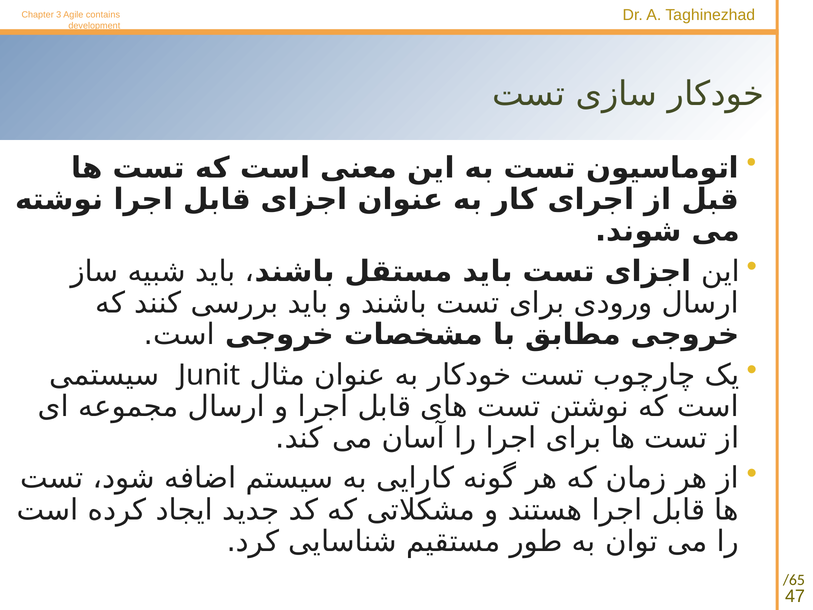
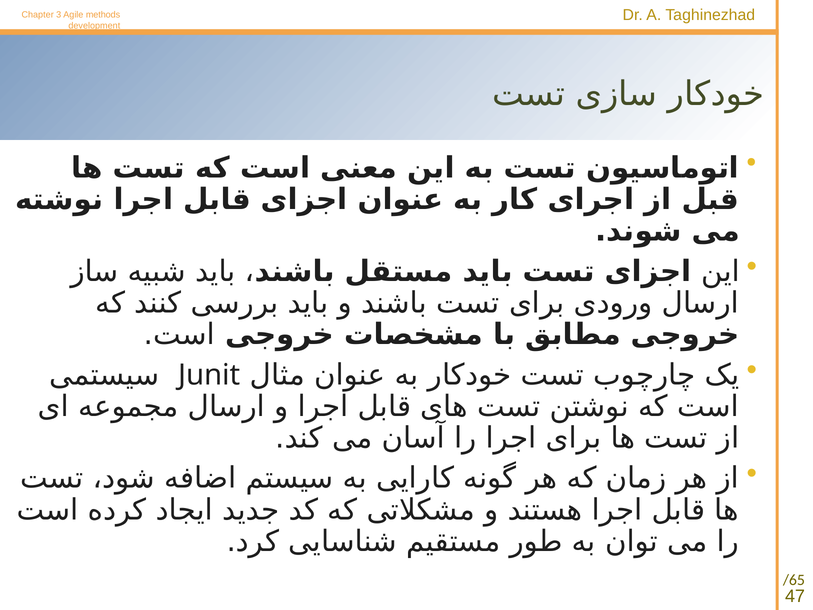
contains: contains -> methods (103, 15)
